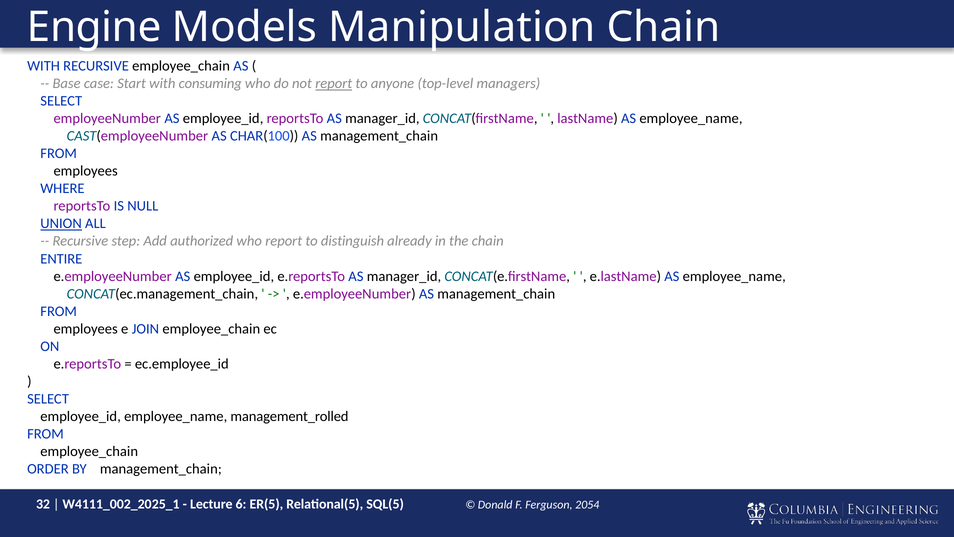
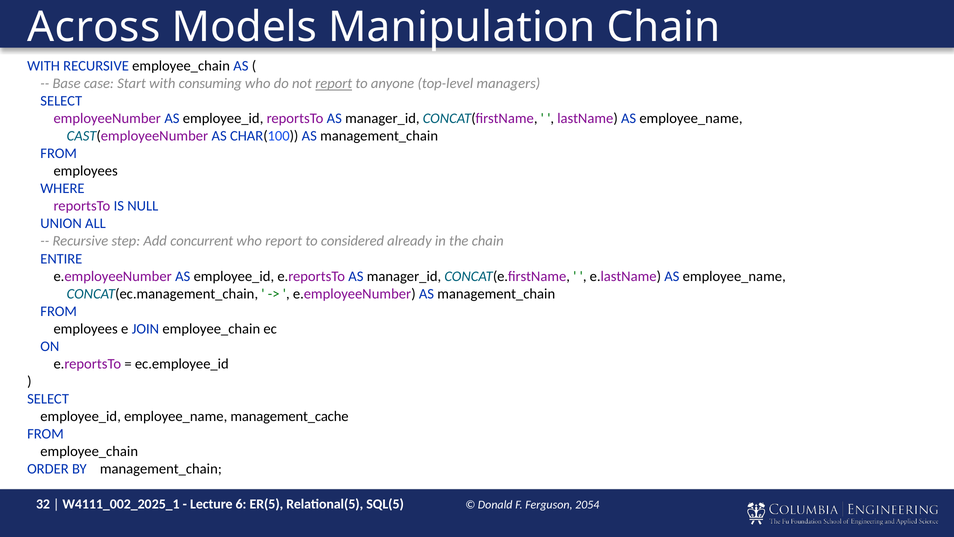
Engine: Engine -> Across (94, 27)
UNION underline: present -> none (61, 224)
authorized: authorized -> concurrent (202, 241)
distinguish: distinguish -> considered (353, 241)
management_rolled: management_rolled -> management_cache (290, 416)
